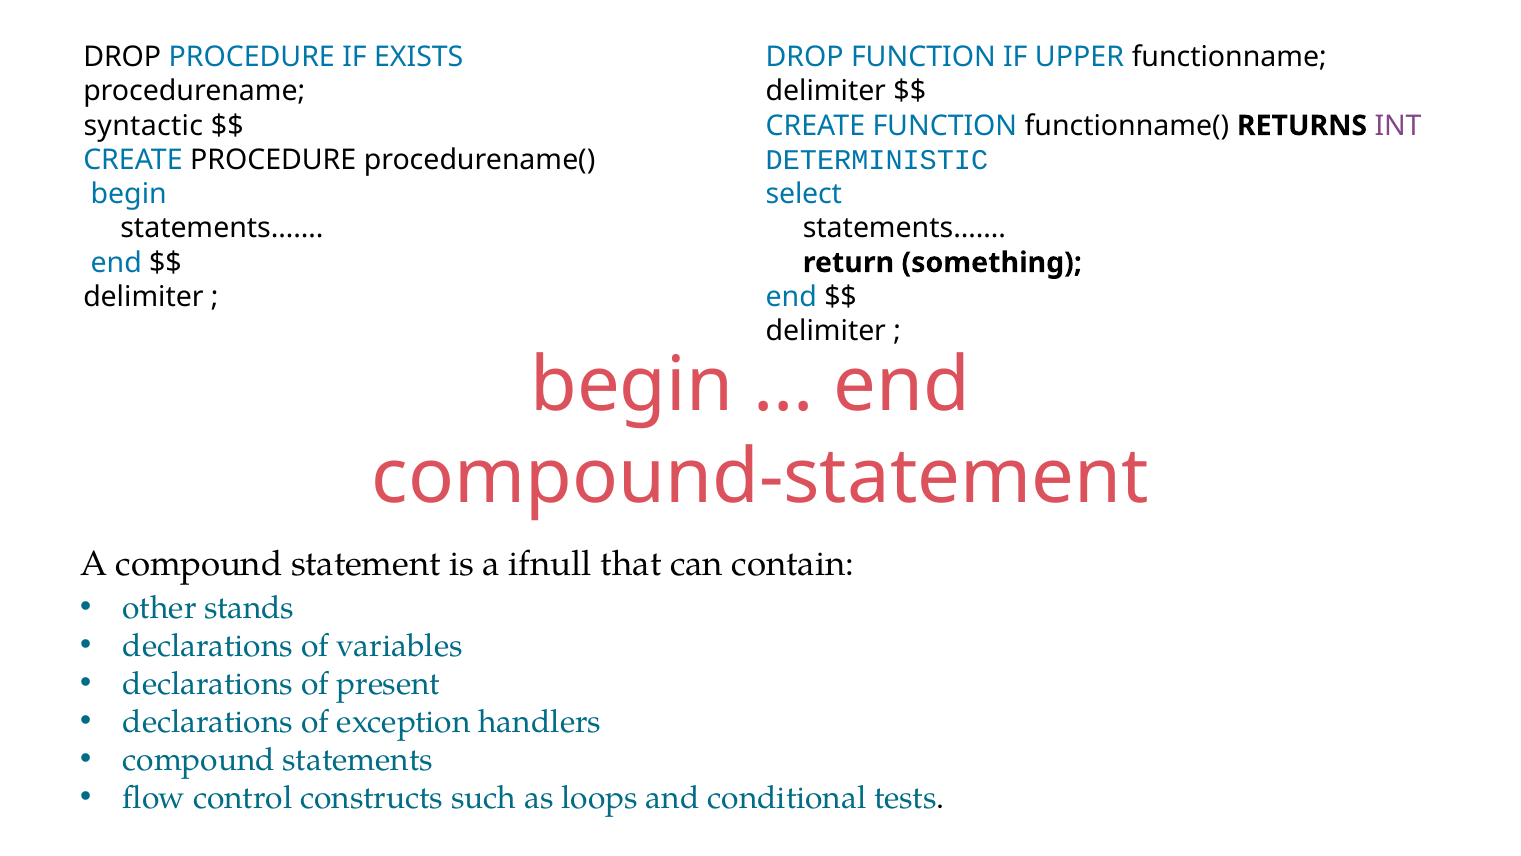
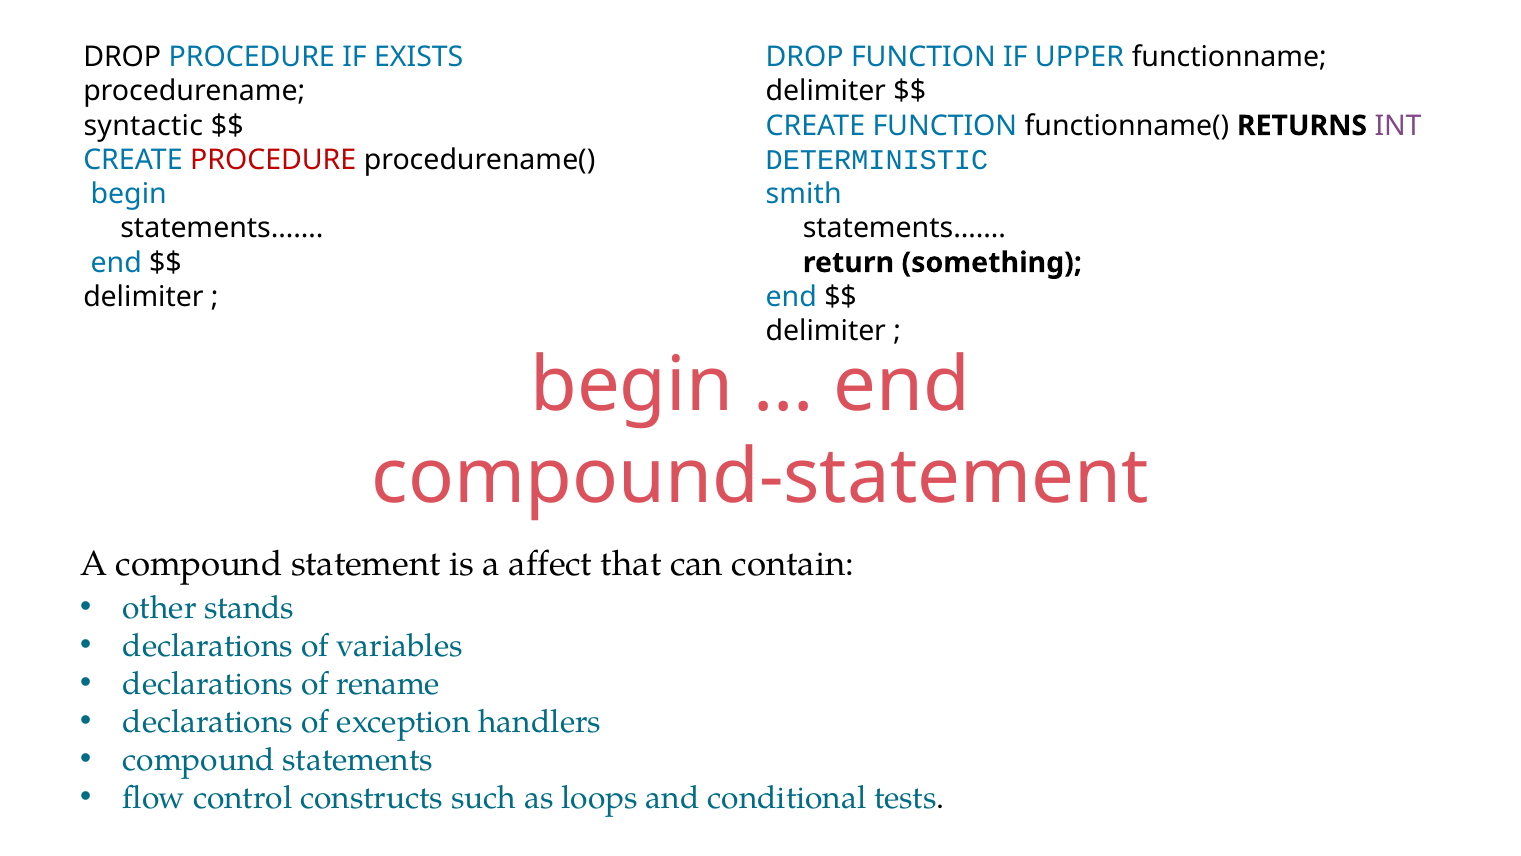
PROCEDURE colour: black -> red (273, 160)
select: select -> smith (804, 194)
ifnull: ifnull -> affect (551, 564)
present: present -> rename (388, 684)
